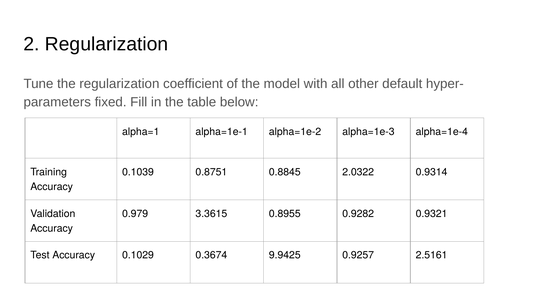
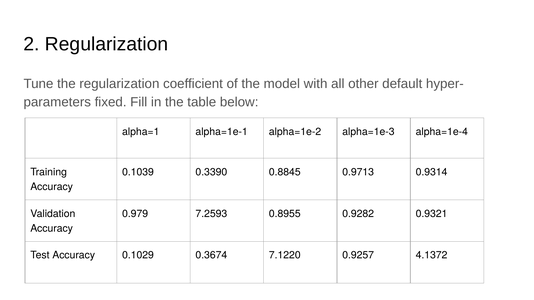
0.8751: 0.8751 -> 0.3390 (211, 172)
2.0322: 2.0322 -> 0.9713 (358, 172)
3.3615: 3.3615 -> 7.2593 (211, 214)
9.9425: 9.9425 -> 7.1220 (285, 256)
2.5161: 2.5161 -> 4.1372 (432, 256)
